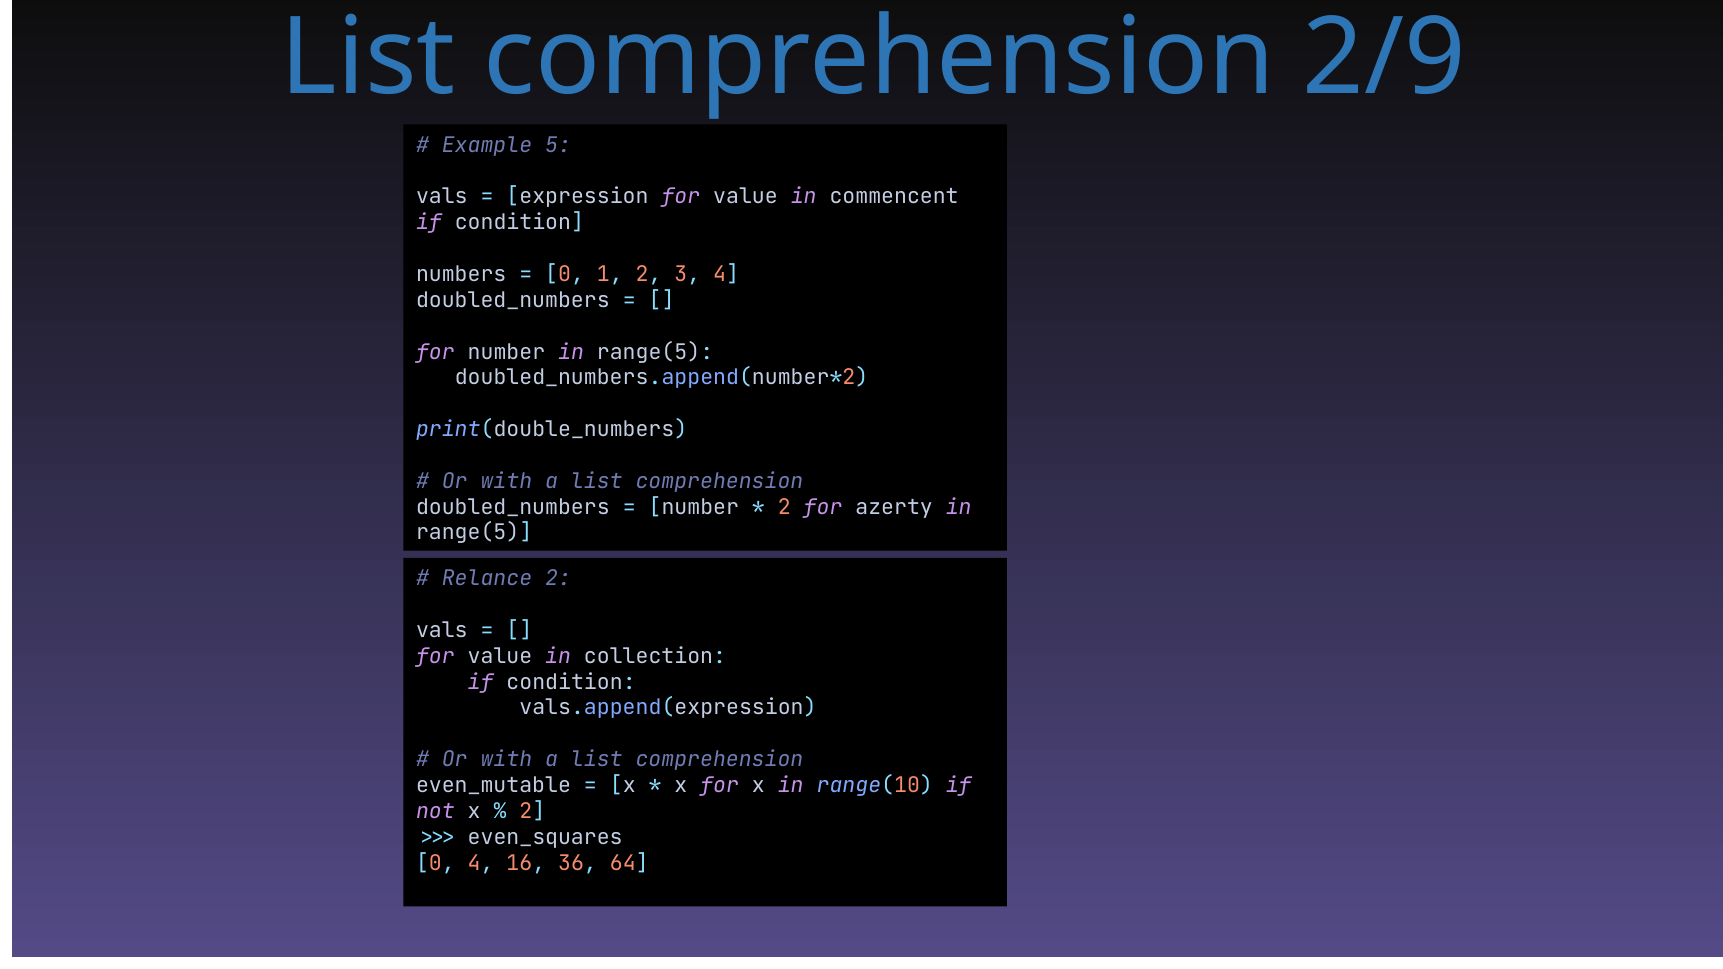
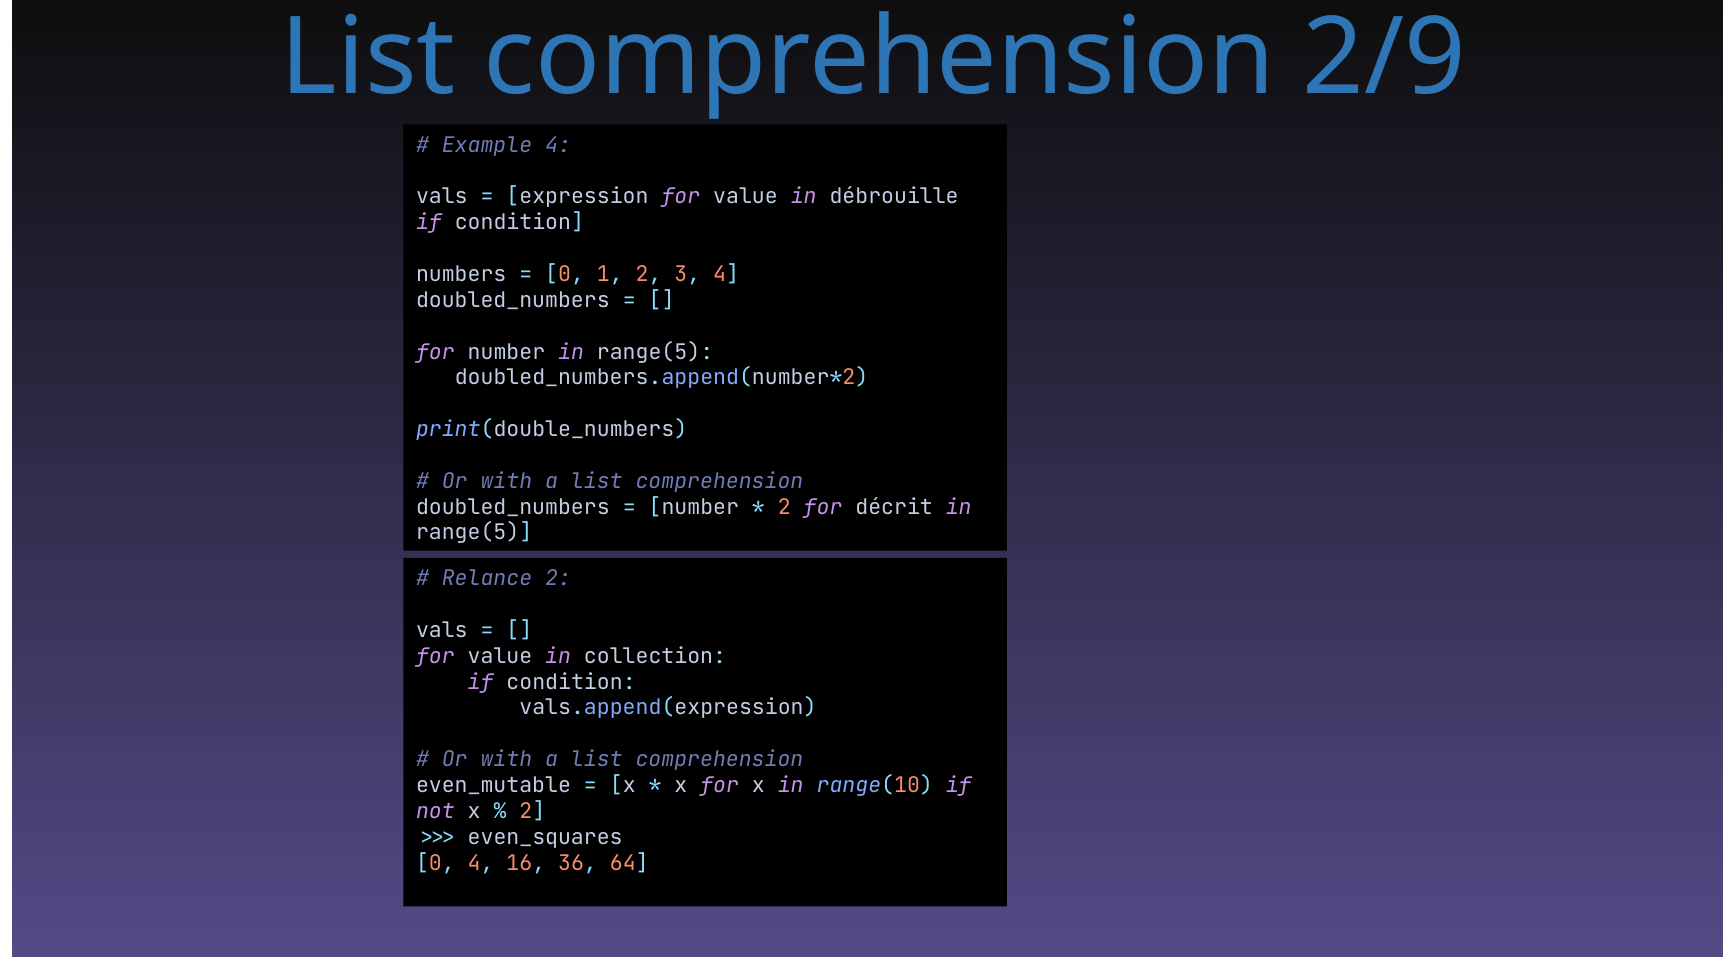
Example 5: 5 -> 4 (558, 145)
commencent: commencent -> débrouille (894, 197)
azerty: azerty -> décrit (894, 507)
